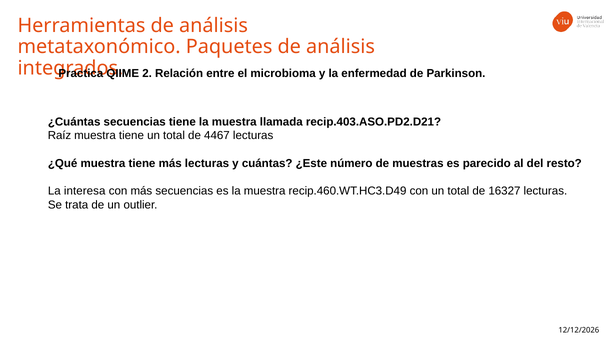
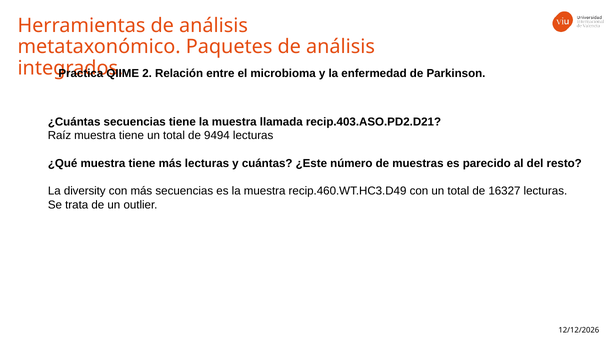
4467: 4467 -> 9494 (217, 136)
interesa: interesa -> diversity (85, 191)
